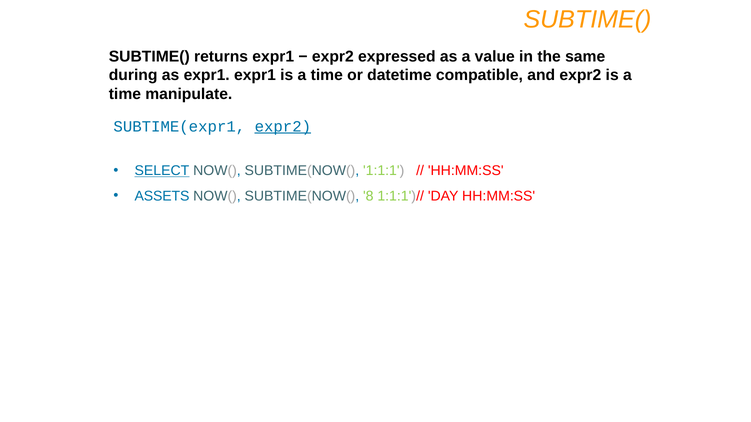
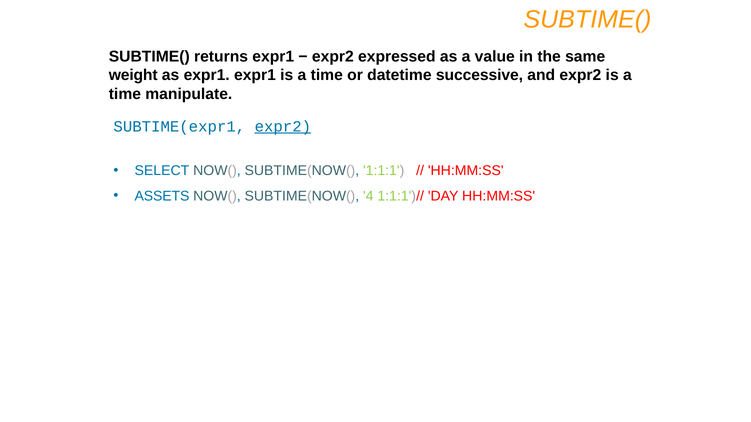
during: during -> weight (133, 75)
compatible: compatible -> successive (479, 75)
SELECT underline: present -> none (162, 171)
8: 8 -> 4 (368, 196)
